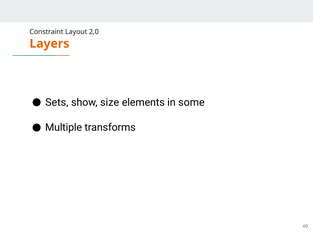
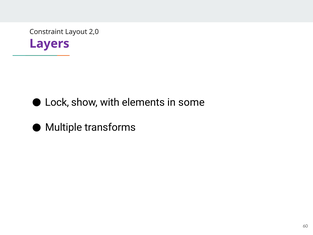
Layers colour: orange -> purple (49, 44)
Sets: Sets -> Lock (57, 102)
size: size -> with (110, 102)
